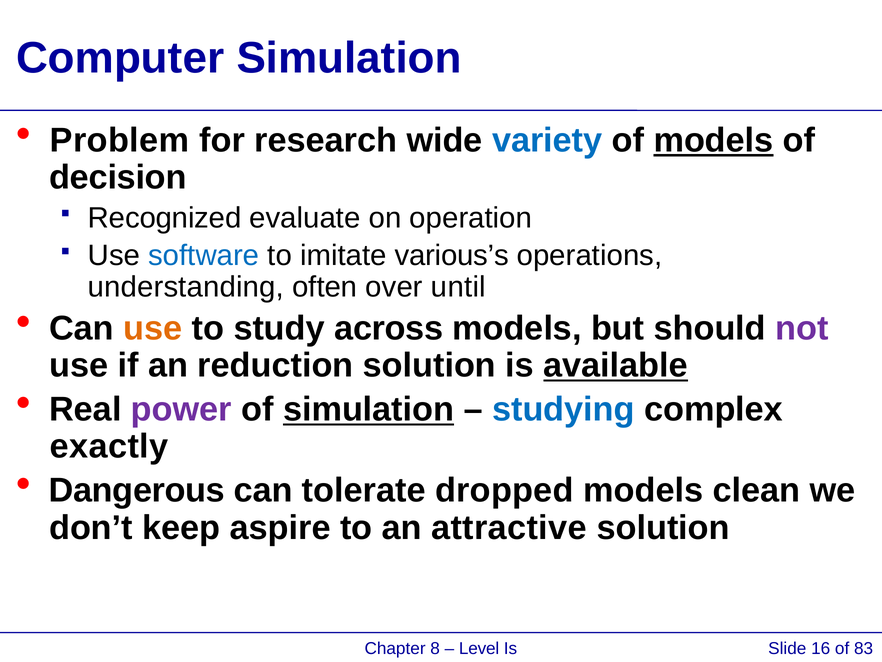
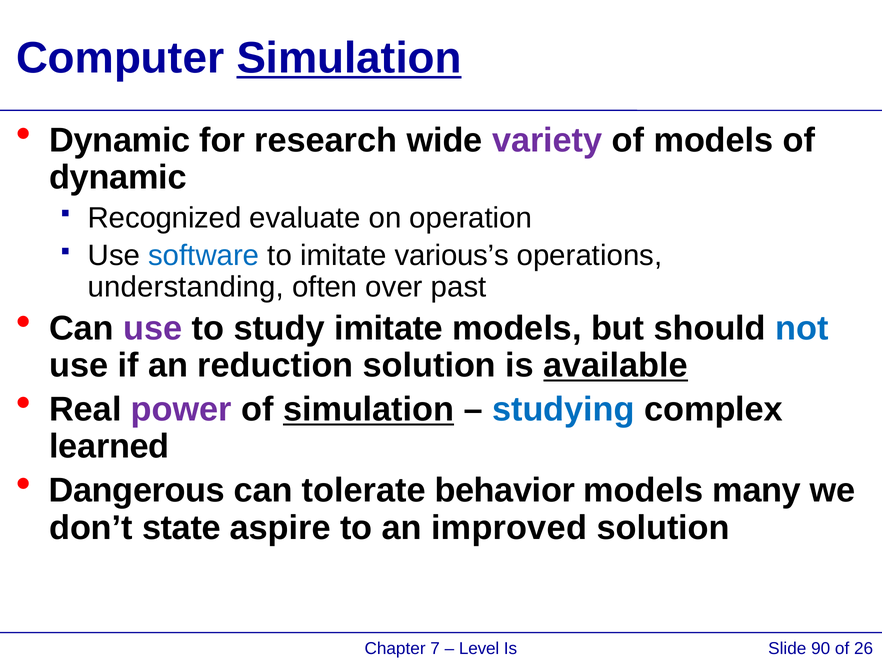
Simulation underline: none -> present (349, 58)
Problem: Problem -> Dynamic (120, 140)
variety colour: blue -> purple (547, 140)
models underline: present -> none (713, 140)
decision: decision -> dynamic (118, 177)
until: until -> past (459, 287)
use colour: orange -> purple (153, 328)
study across: across -> imitate (389, 328)
not colour: purple -> blue (802, 328)
exactly: exactly -> learned (109, 446)
dropped: dropped -> behavior (505, 490)
clean: clean -> many (757, 490)
keep: keep -> state (181, 527)
attractive: attractive -> improved (509, 527)
8: 8 -> 7 (435, 648)
16: 16 -> 90 (821, 648)
83: 83 -> 26 (864, 648)
